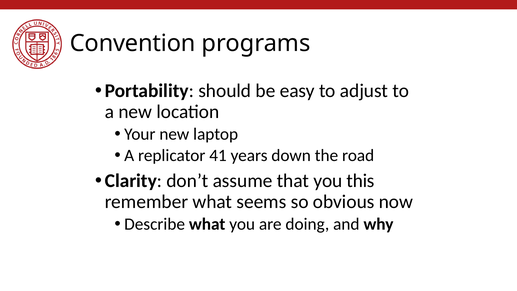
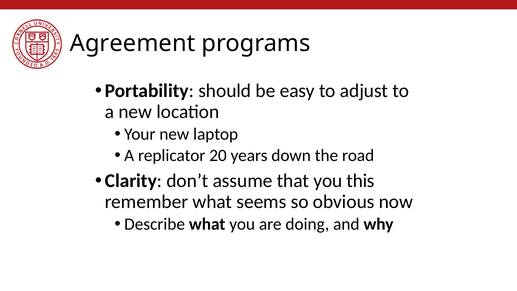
Convention: Convention -> Agreement (133, 43)
41: 41 -> 20 (218, 155)
